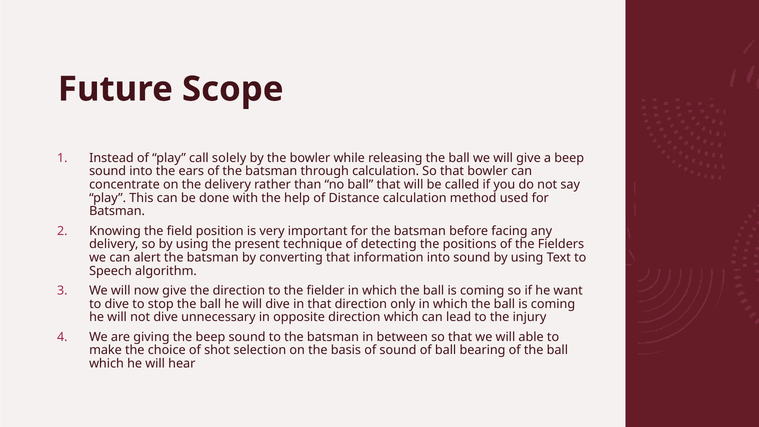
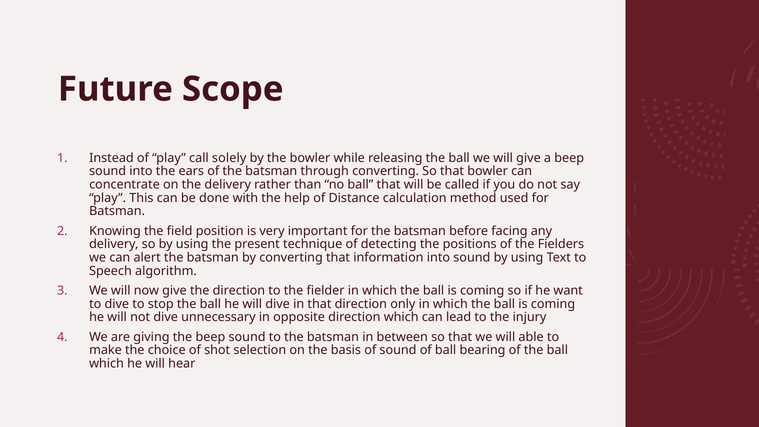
through calculation: calculation -> converting (386, 171)
